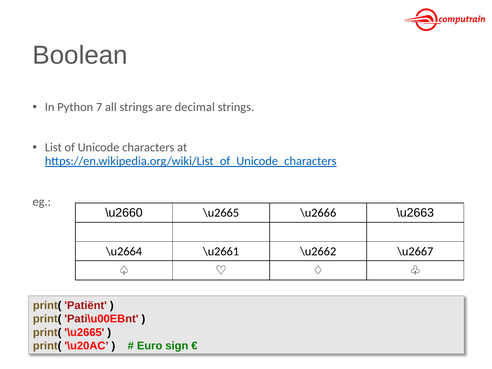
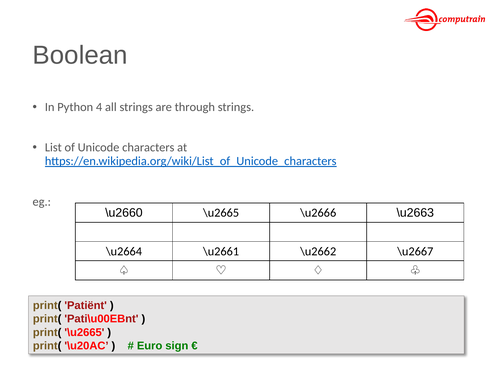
7: 7 -> 4 (99, 107)
decimal: decimal -> through (195, 107)
